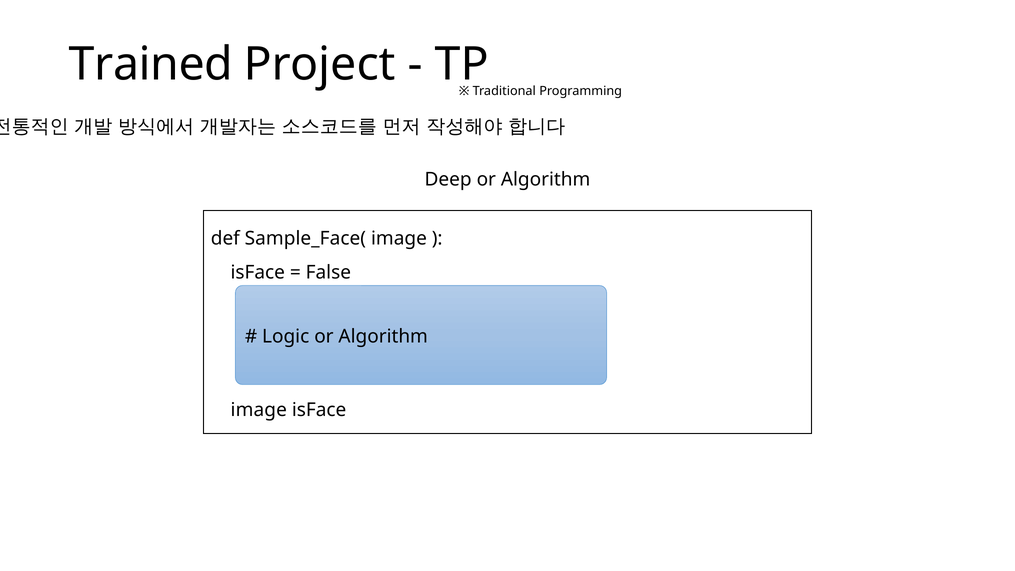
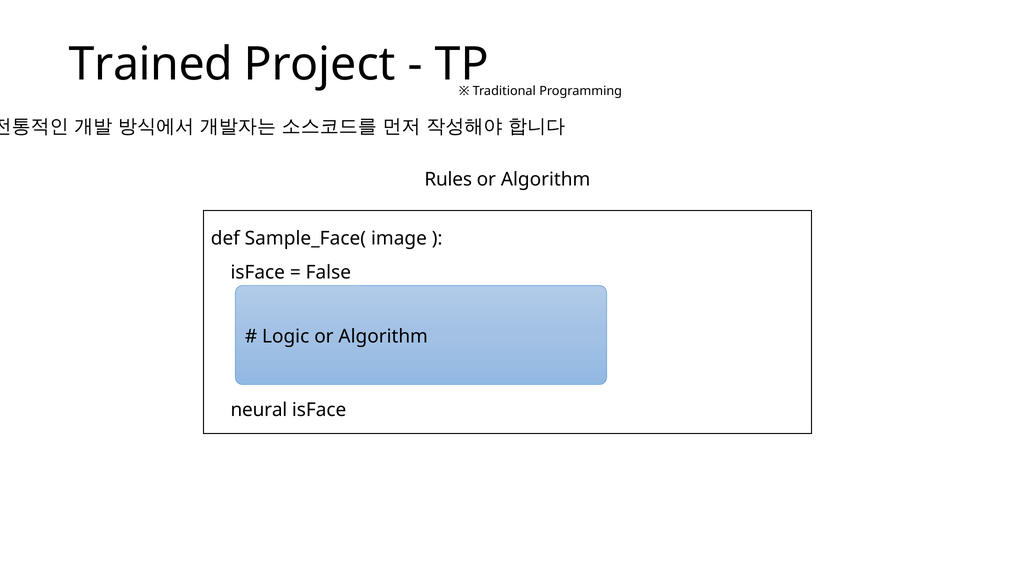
Deep: Deep -> Rules (448, 180)
image: image -> neural (259, 410)
